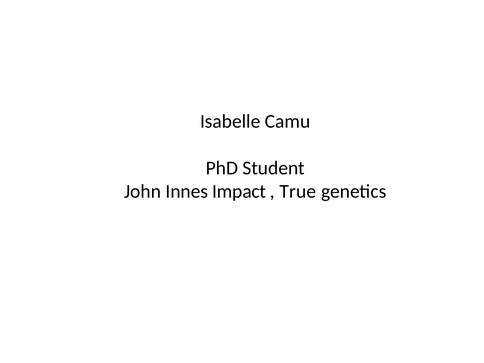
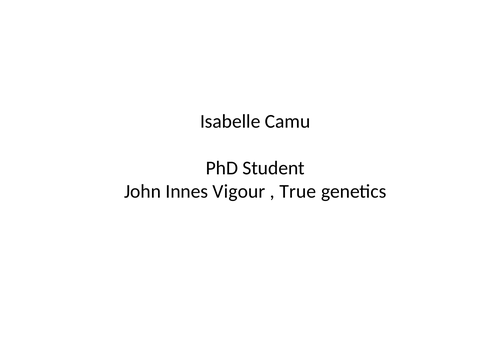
Impact: Impact -> Vigour (239, 191)
